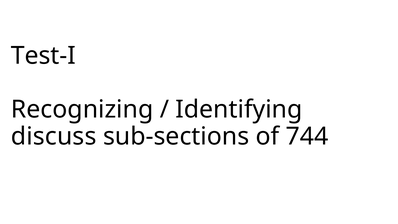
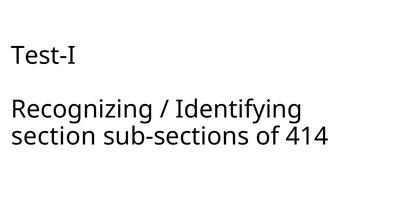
discuss: discuss -> section (54, 136)
744: 744 -> 414 (307, 136)
